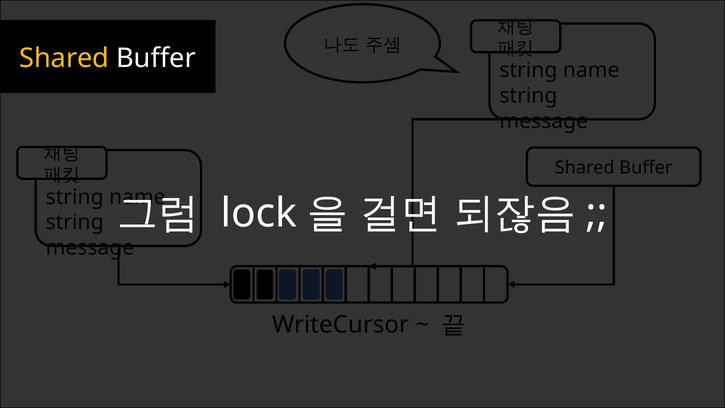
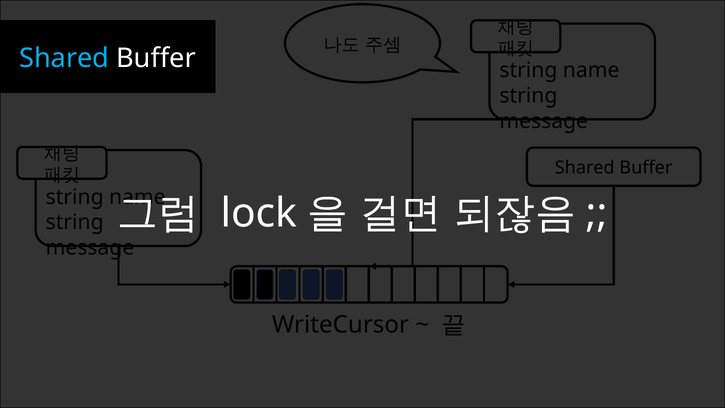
Shared colour: yellow -> light blue (64, 58)
